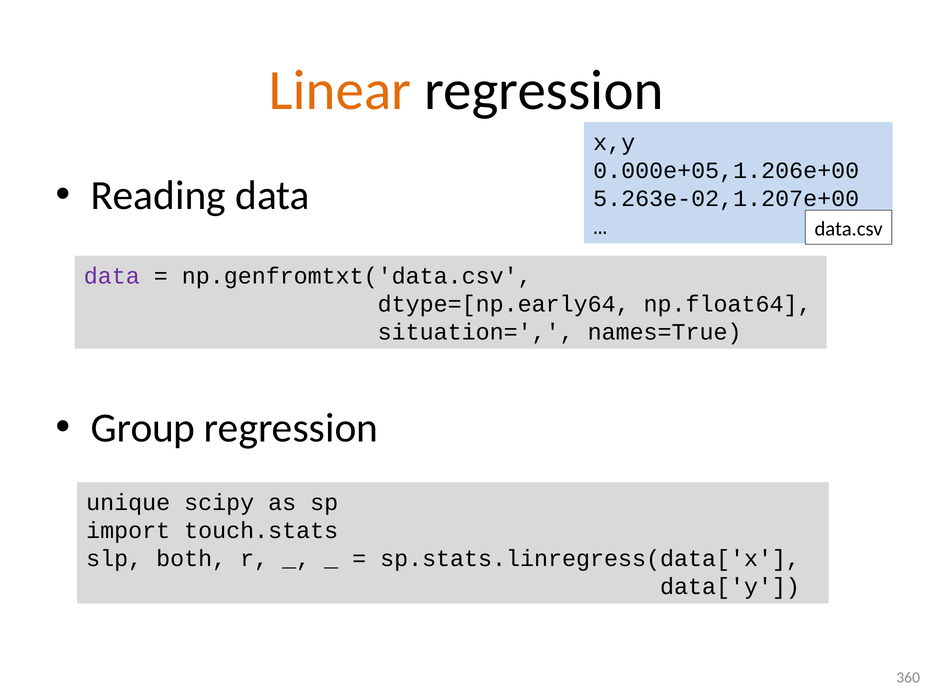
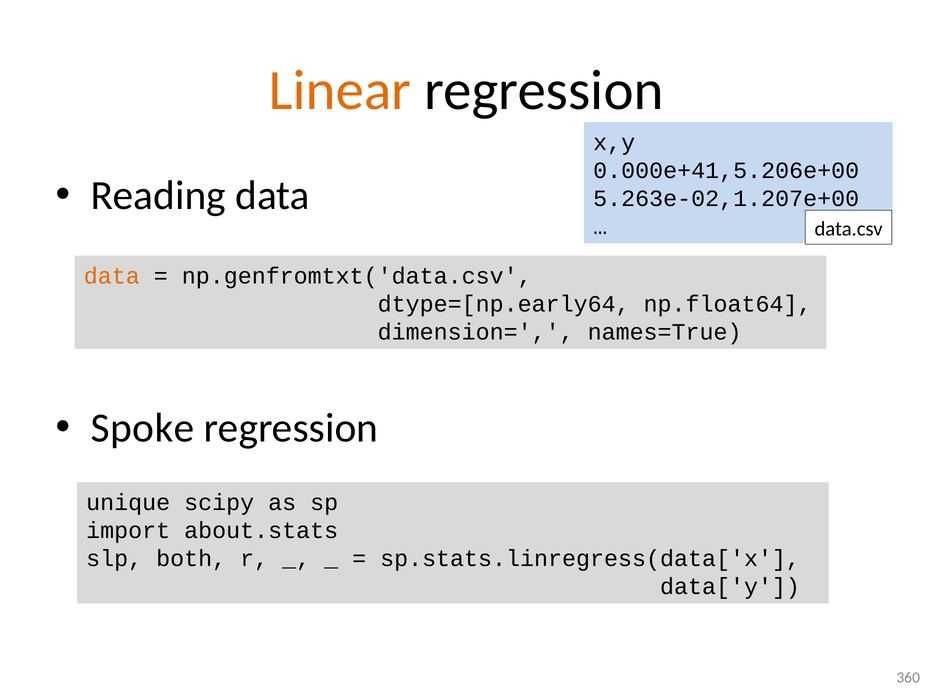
0.000e+05,1.206e+00: 0.000e+05,1.206e+00 -> 0.000e+41,5.206e+00 (726, 170)
data colour: purple -> orange (112, 276)
situation=: situation= -> dimension= (476, 332)
Group: Group -> Spoke (143, 428)
touch.stats: touch.stats -> about.stats (261, 530)
